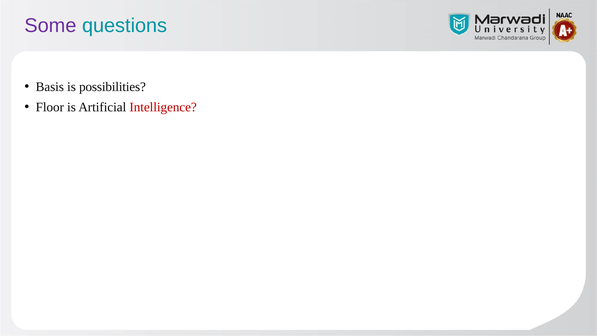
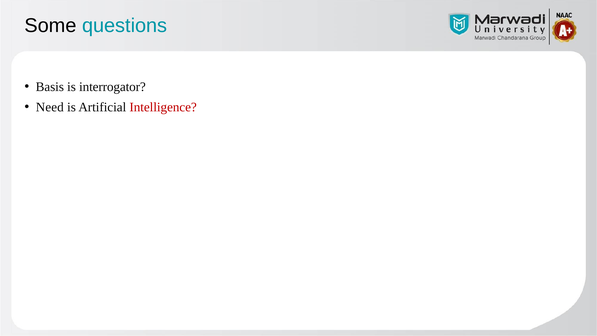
Some colour: purple -> black (50, 26)
possibilities: possibilities -> interrogator (112, 87)
Floor: Floor -> Need (50, 107)
